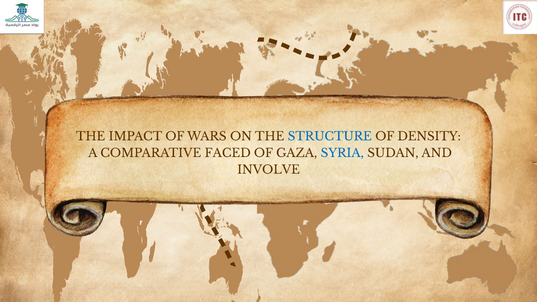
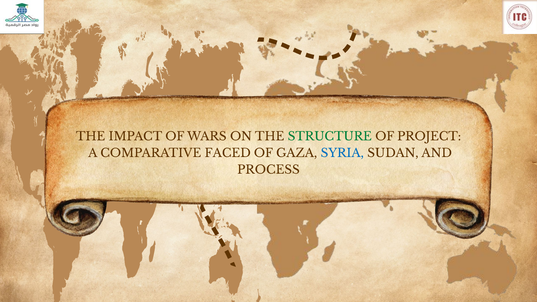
STRUCTURE colour: blue -> green (330, 136)
DENSITY: DENSITY -> PROJECT (429, 136)
INVOLVE: INVOLVE -> PROCESS (268, 170)
